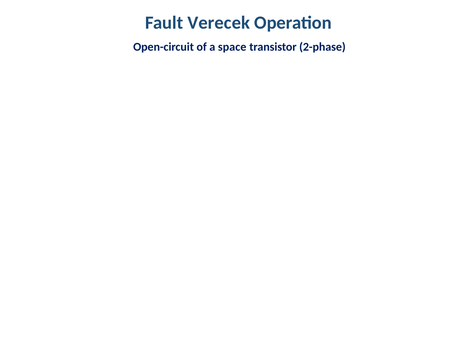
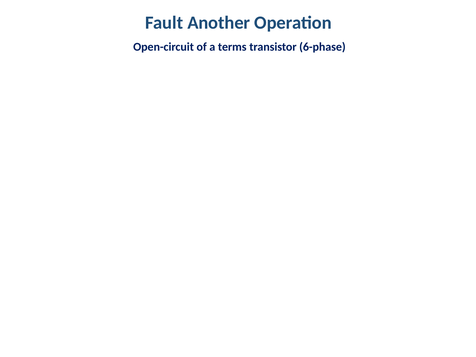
Verecek: Verecek -> Another (219, 23)
space: space -> terms (232, 47)
2-phase: 2-phase -> 6-phase (322, 47)
